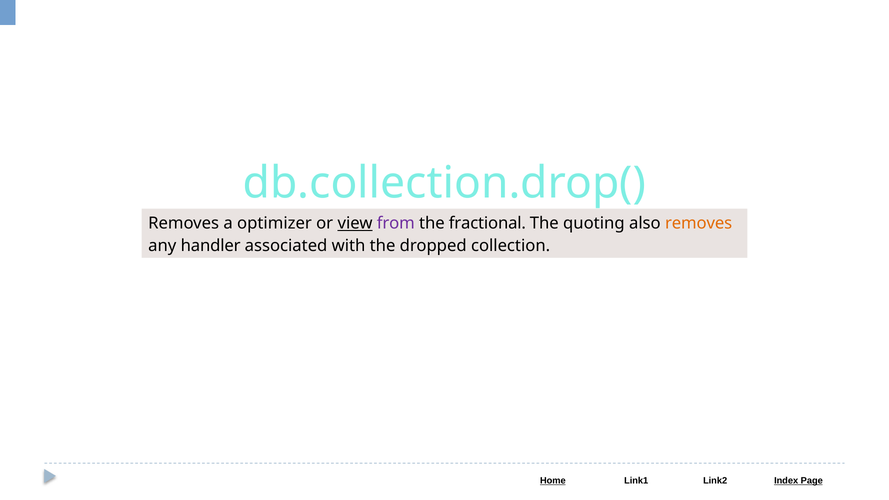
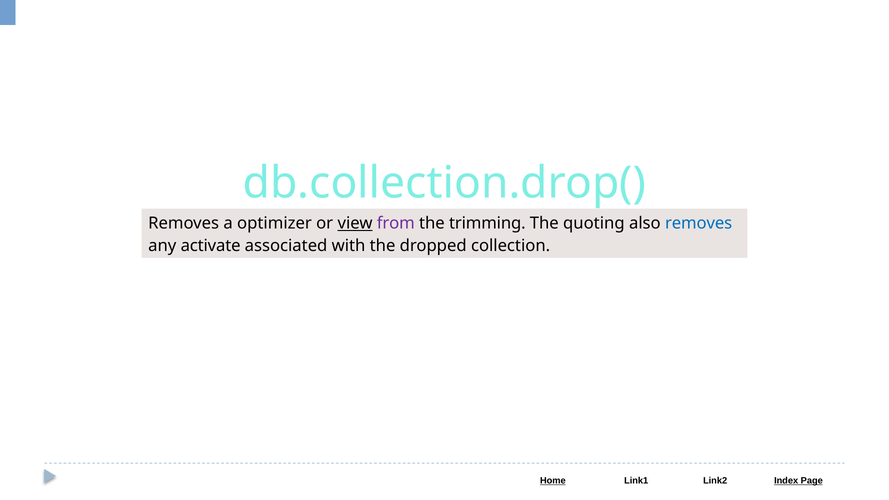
fractional: fractional -> trimming (487, 223)
removes colour: orange -> blue (699, 223)
handler: handler -> activate (211, 246)
